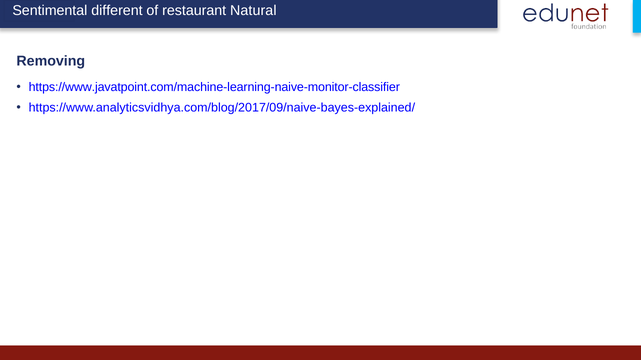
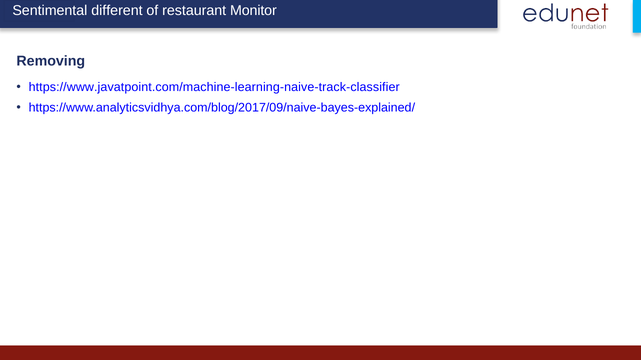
Natural: Natural -> Monitor (253, 11)
https://www.javatpoint.com/machine-learning-naive-monitor-classifier: https://www.javatpoint.com/machine-learning-naive-monitor-classifier -> https://www.javatpoint.com/machine-learning-naive-track-classifier (214, 87)
